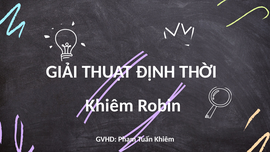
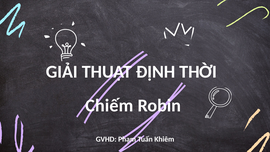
Khiêm: Khiêm -> Chiếm (109, 105)
